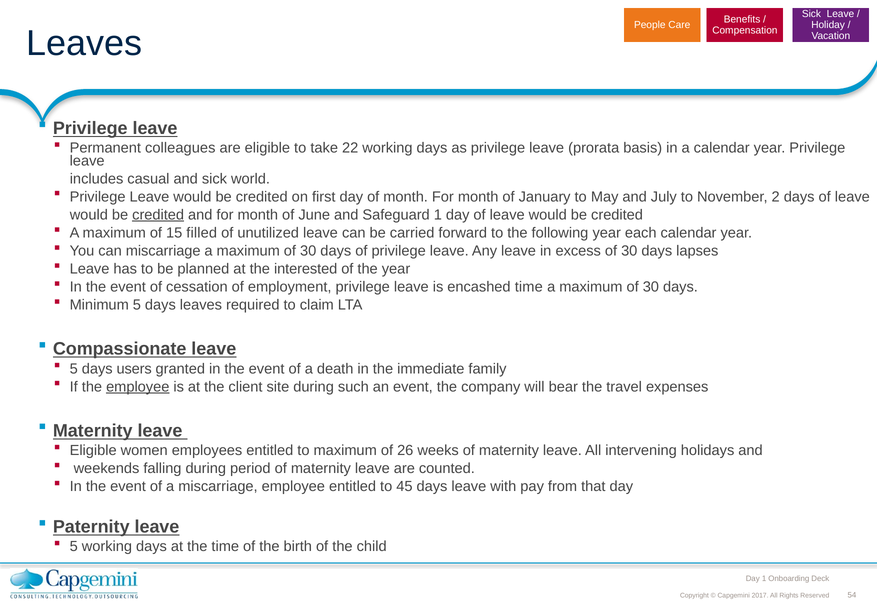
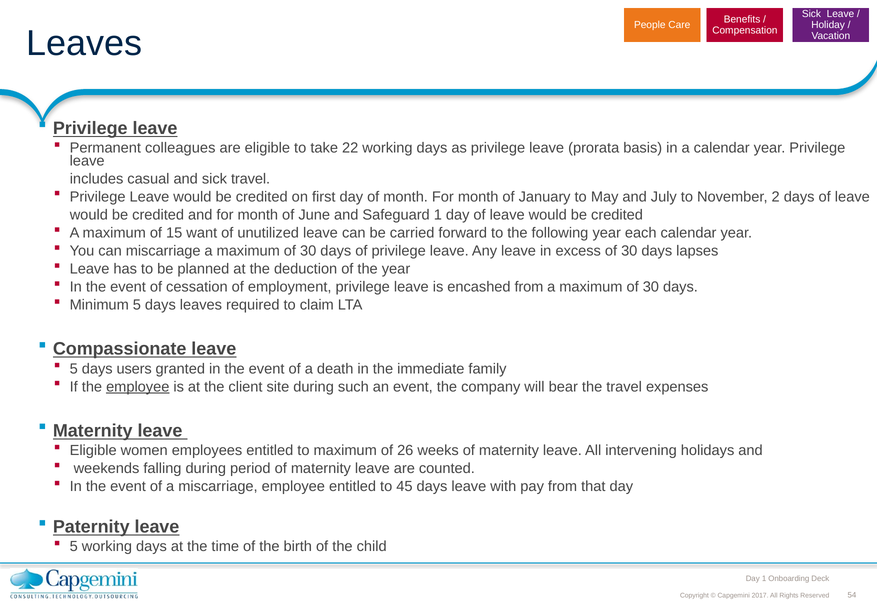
sick world: world -> travel (251, 179)
credited underline: present -> none (158, 215)
filled: filled -> want (202, 233)
interested: interested -> deduction (306, 269)
encashed time: time -> from (529, 287)
